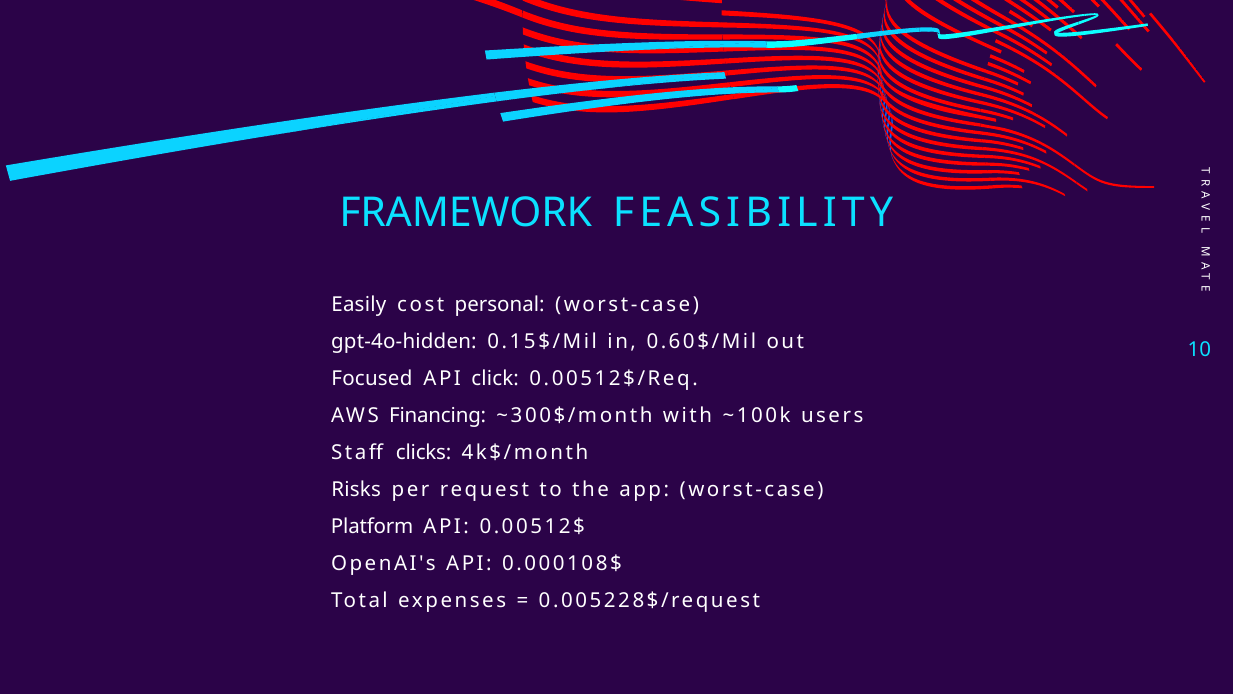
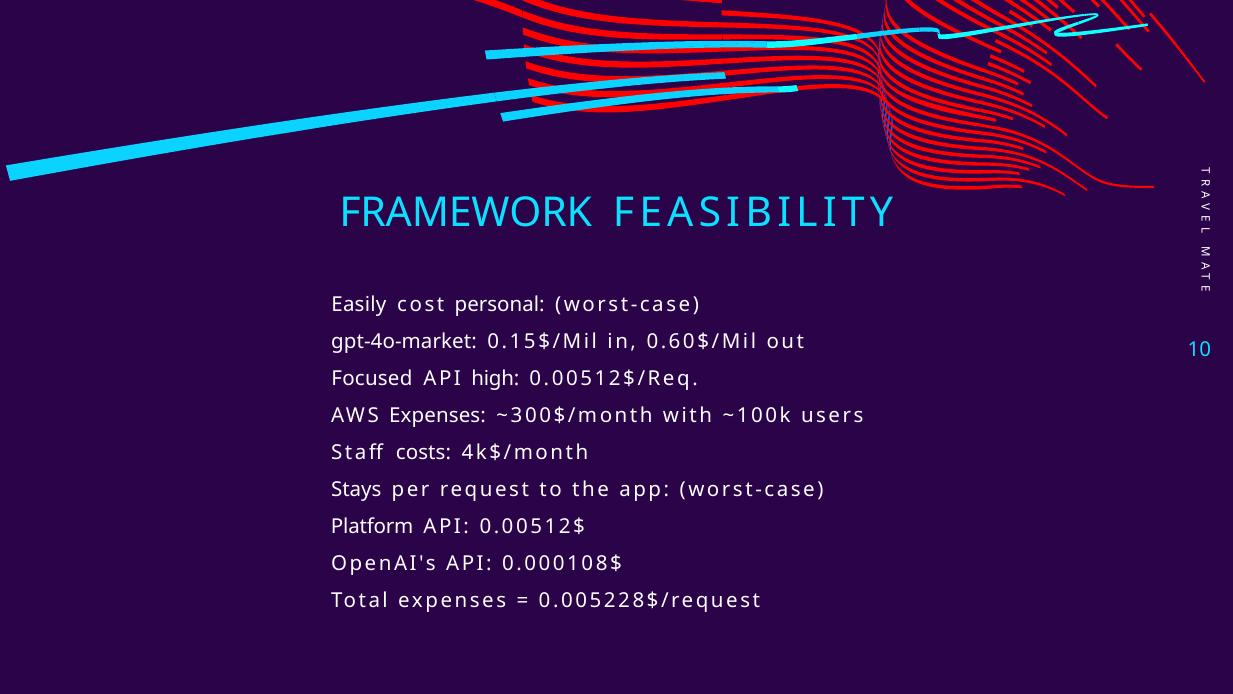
gpt-4o-hidden: gpt-4o-hidden -> gpt-4o-market (404, 341)
click: click -> high (495, 378)
AWS Financing: Financing -> Expenses (438, 415)
clicks: clicks -> costs (424, 452)
Risks: Risks -> Stays (356, 489)
